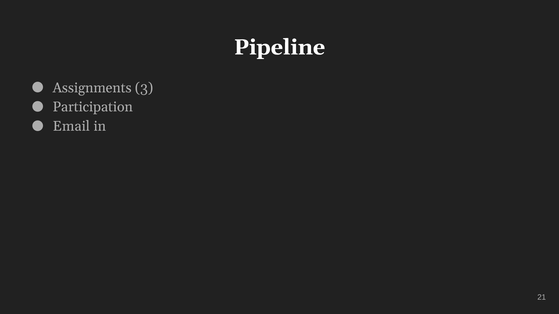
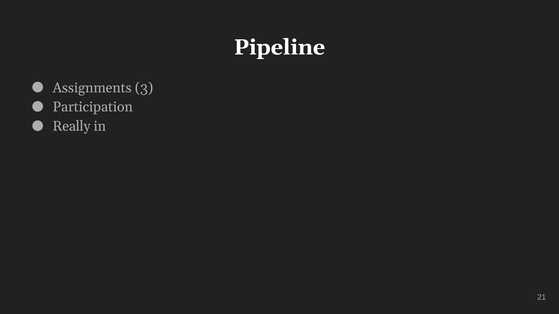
Email: Email -> Really (71, 126)
